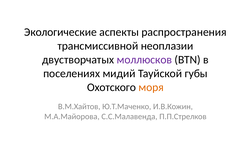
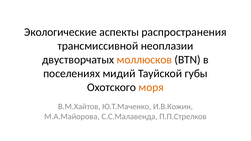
моллюсков colour: purple -> orange (144, 60)
